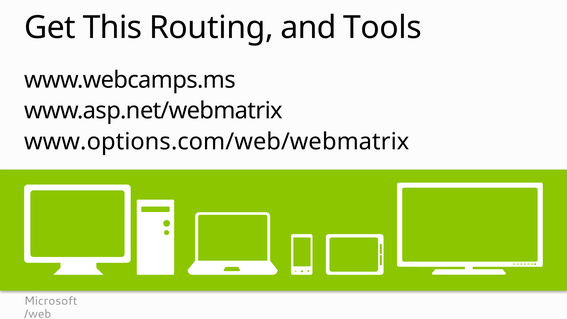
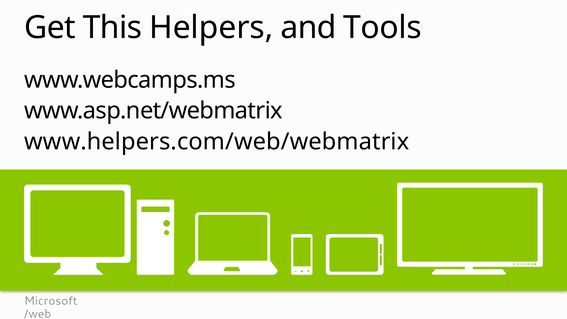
Routing: Routing -> Helpers (211, 28)
www.options.com/web/webmatrix: www.options.com/web/webmatrix -> www.helpers.com/web/webmatrix (217, 142)
